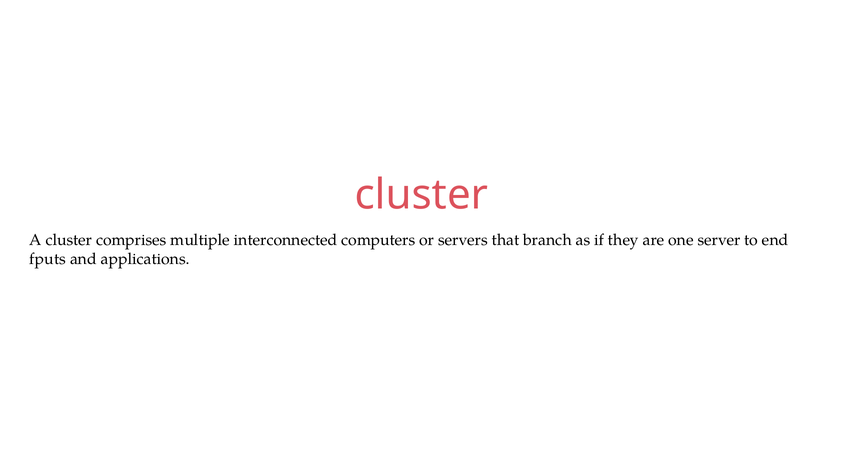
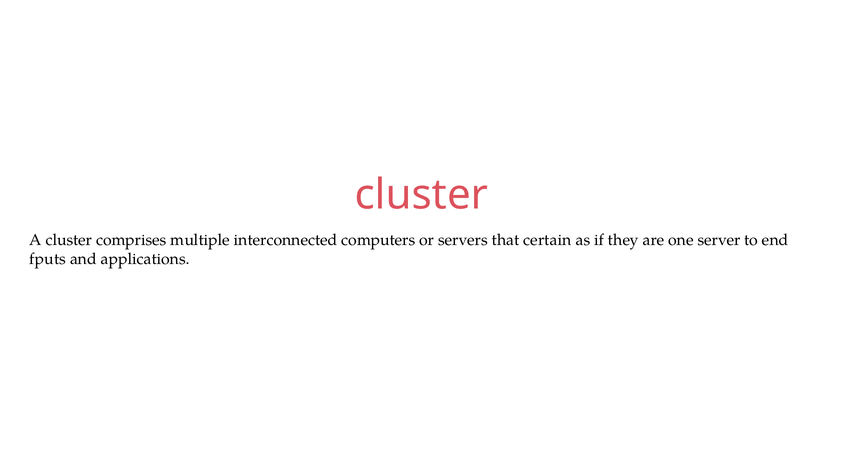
branch: branch -> certain (547, 240)
